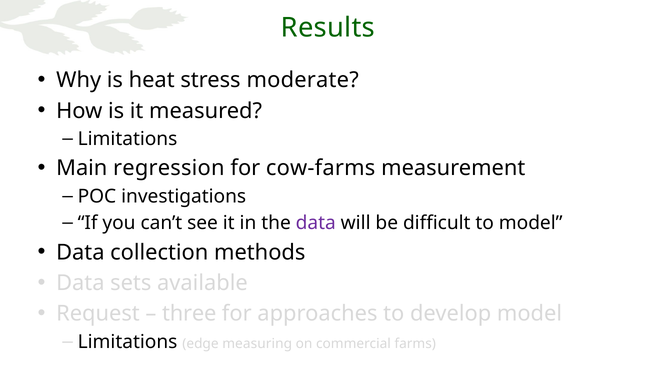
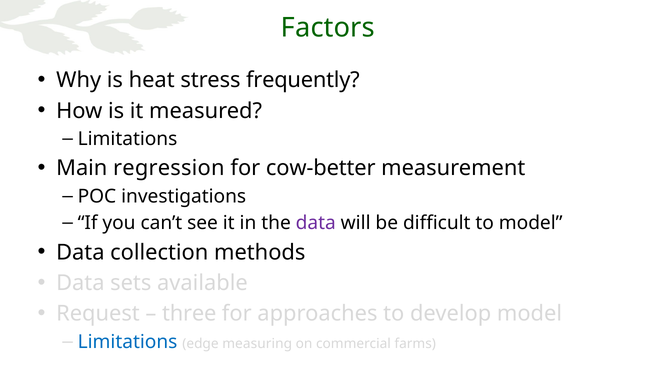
Results: Results -> Factors (328, 28)
moderate: moderate -> frequently (303, 80)
cow-farms: cow-farms -> cow-better (321, 168)
Limitations colour: black -> blue (128, 342)
